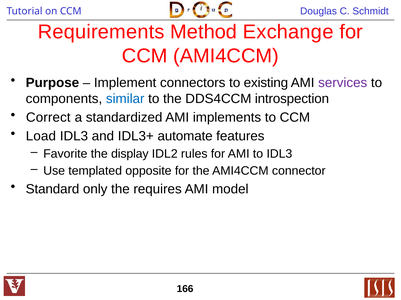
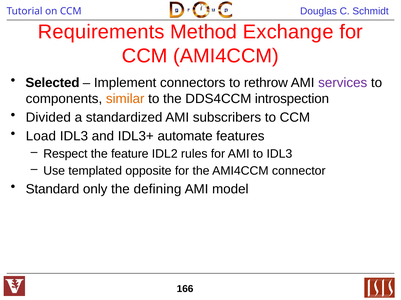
Purpose: Purpose -> Selected (52, 83)
existing: existing -> rethrow (266, 83)
similar colour: blue -> orange (125, 99)
Correct: Correct -> Divided (48, 118)
implements: implements -> subscribers (227, 118)
Favorite: Favorite -> Respect (65, 154)
display: display -> feature (130, 154)
requires: requires -> defining (157, 189)
